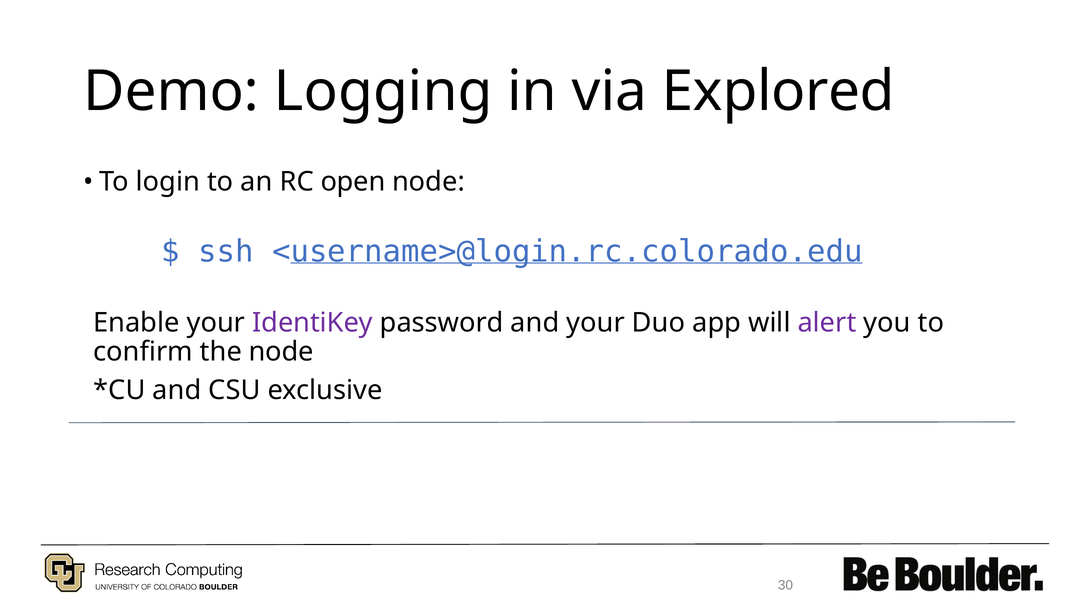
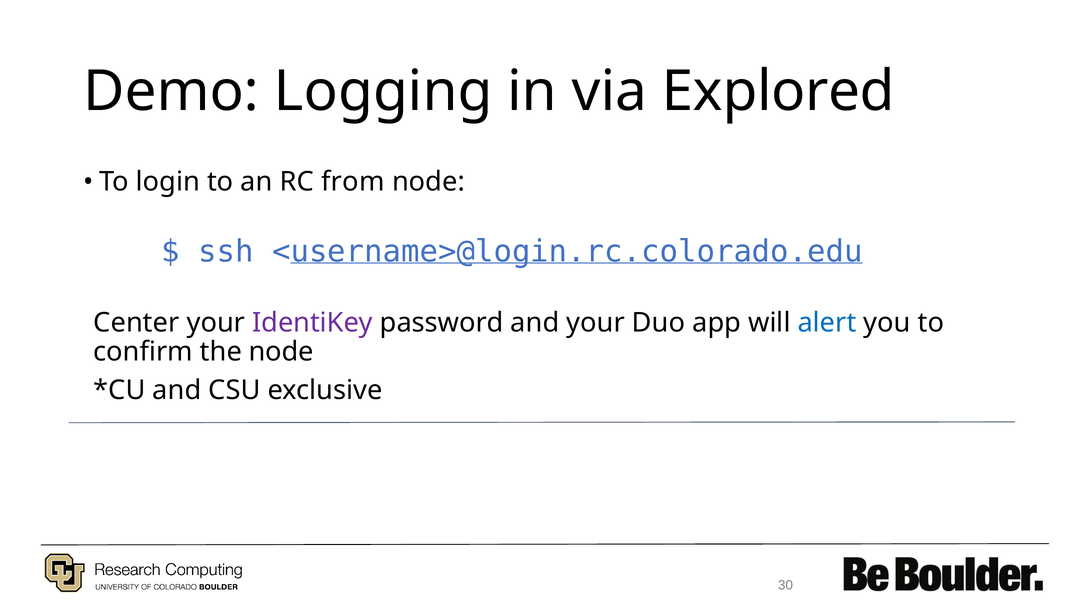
open: open -> from (353, 182)
Enable: Enable -> Center (136, 323)
alert colour: purple -> blue (827, 323)
